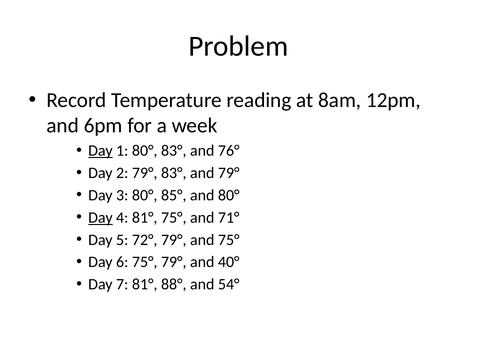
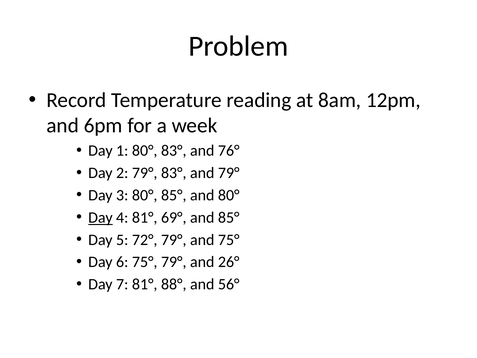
Day underline: present -> none (100, 151)
81° 75°: 75° -> 69° (174, 217)
and 71°: 71° -> 85° (229, 217)
40°: 40° -> 26° (229, 262)
54°: 54° -> 56° (229, 284)
